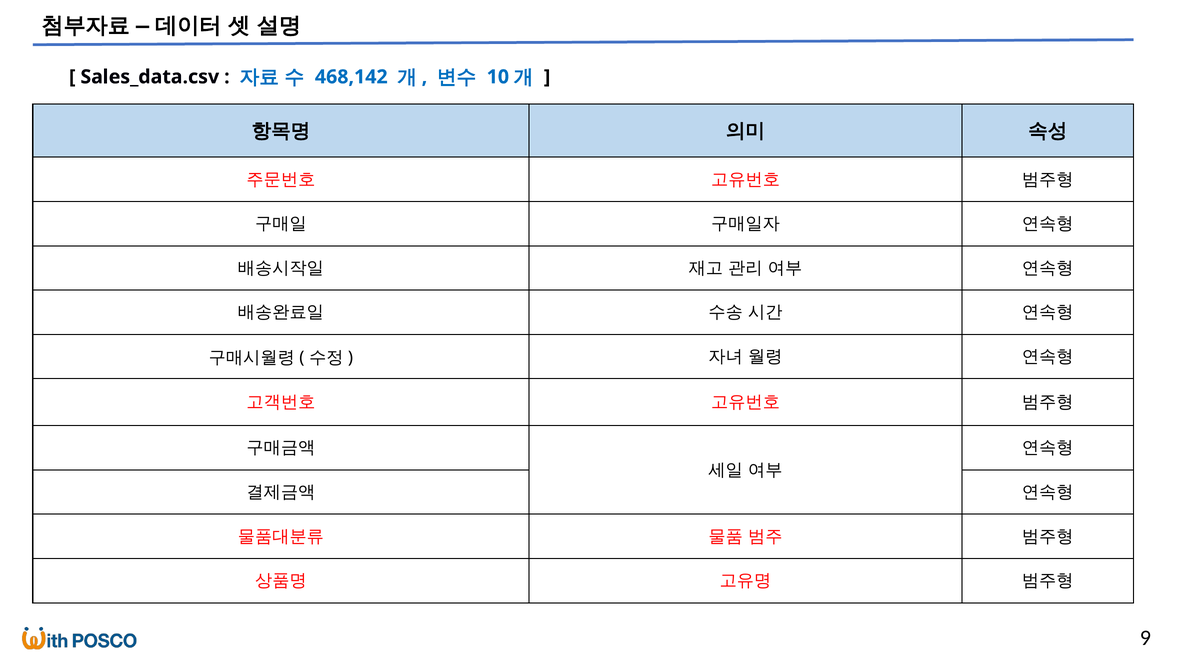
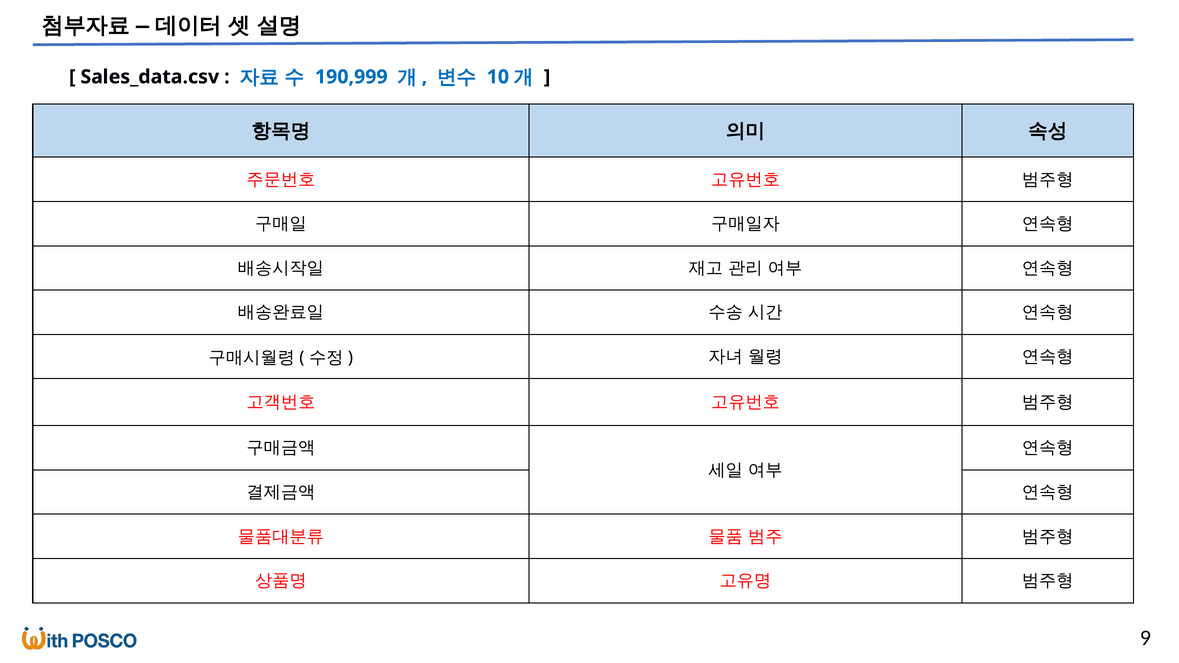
468,142: 468,142 -> 190,999 (351, 77)
